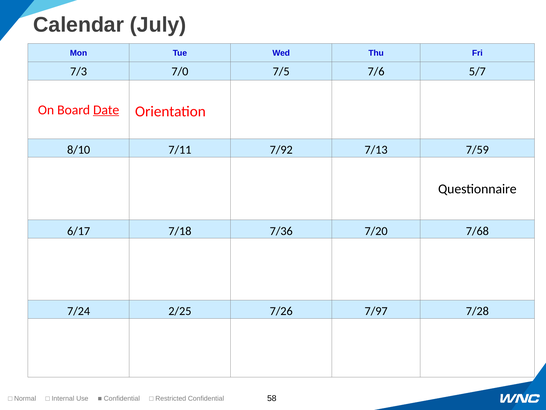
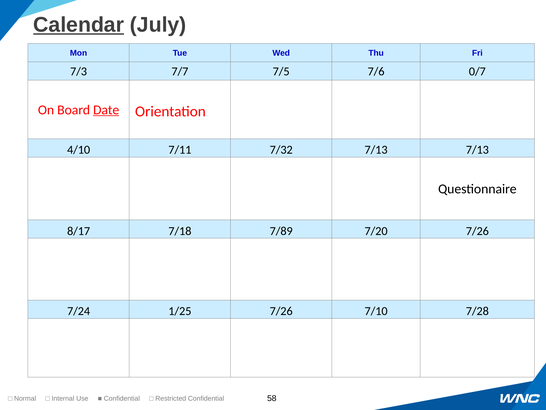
Calendar underline: none -> present (79, 25)
7/0: 7/0 -> 7/7 (180, 71)
5/7: 5/7 -> 0/7 (477, 71)
8/10: 8/10 -> 4/10 (79, 150)
7/92: 7/92 -> 7/32 (281, 150)
7/13 7/59: 7/59 -> 7/13 (477, 150)
6/17: 6/17 -> 8/17 (79, 231)
7/36: 7/36 -> 7/89 (281, 231)
7/20 7/68: 7/68 -> 7/26 (477, 231)
2/25: 2/25 -> 1/25 (180, 311)
7/97: 7/97 -> 7/10 (376, 311)
